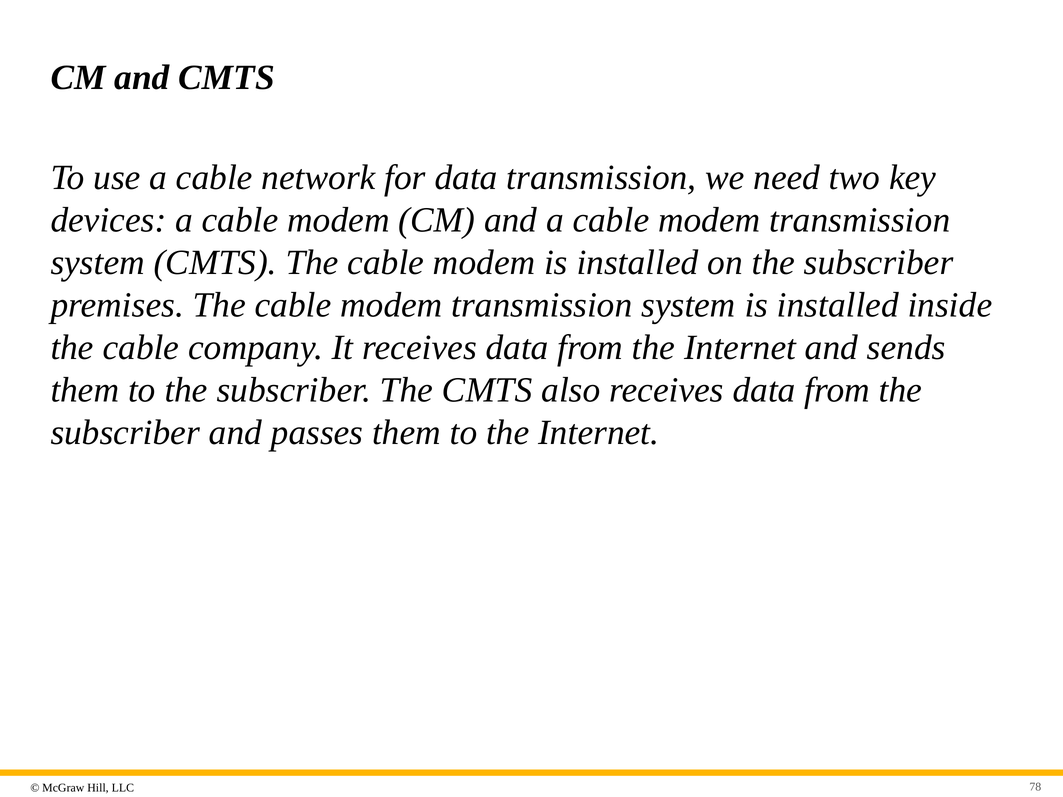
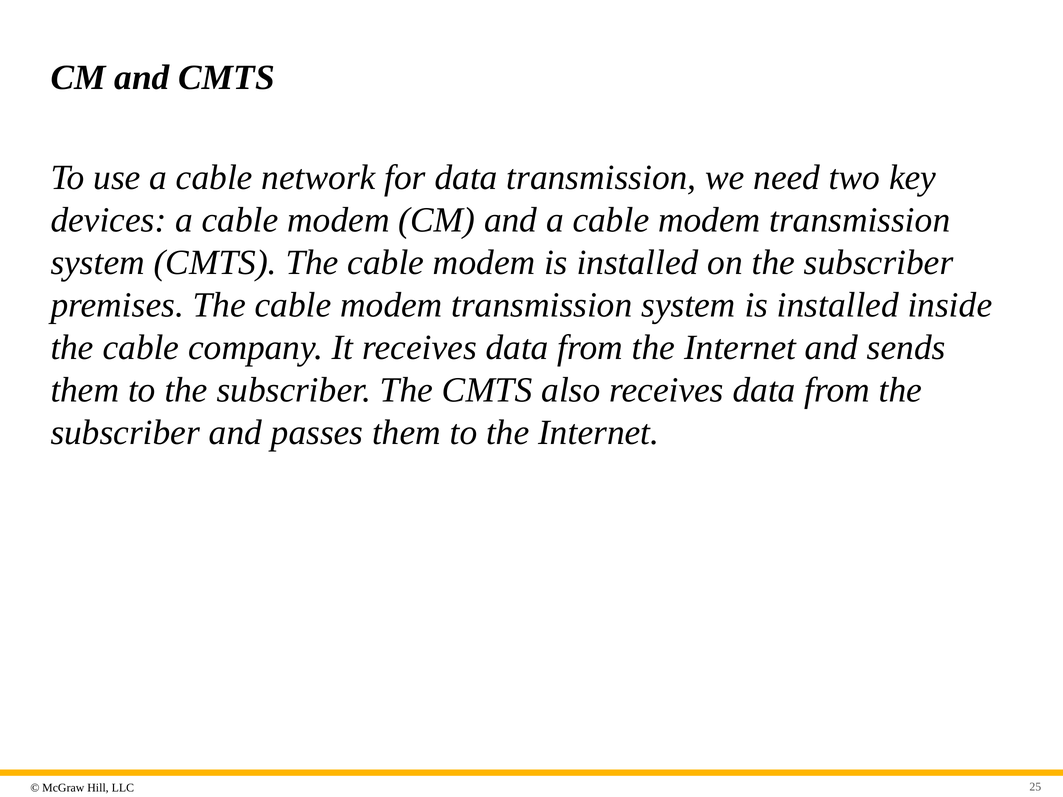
78: 78 -> 25 (1035, 787)
